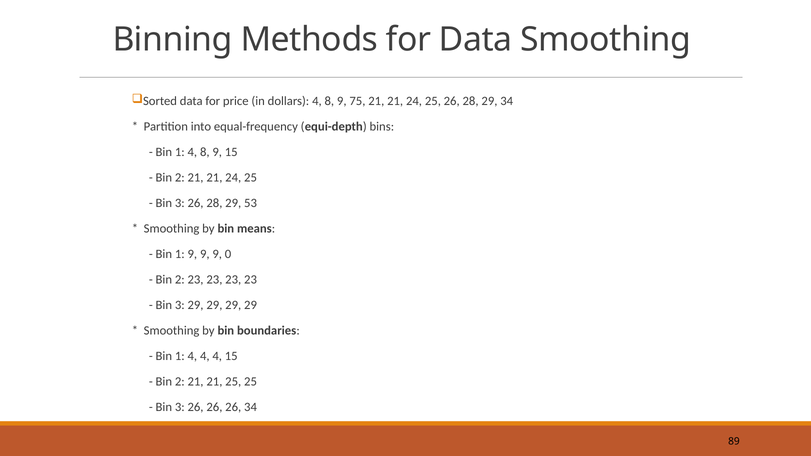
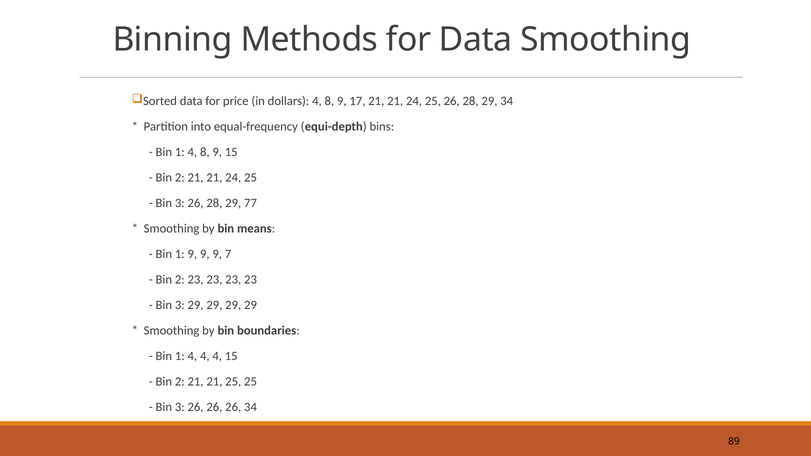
75: 75 -> 17 (357, 101)
53: 53 -> 77 (251, 203)
0: 0 -> 7 (228, 254)
